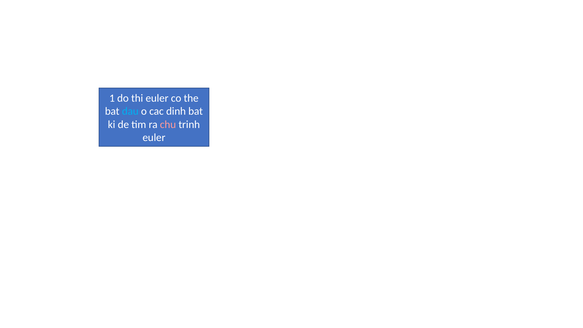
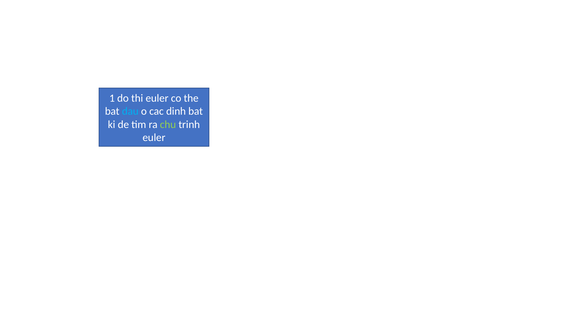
chu colour: pink -> light green (168, 124)
